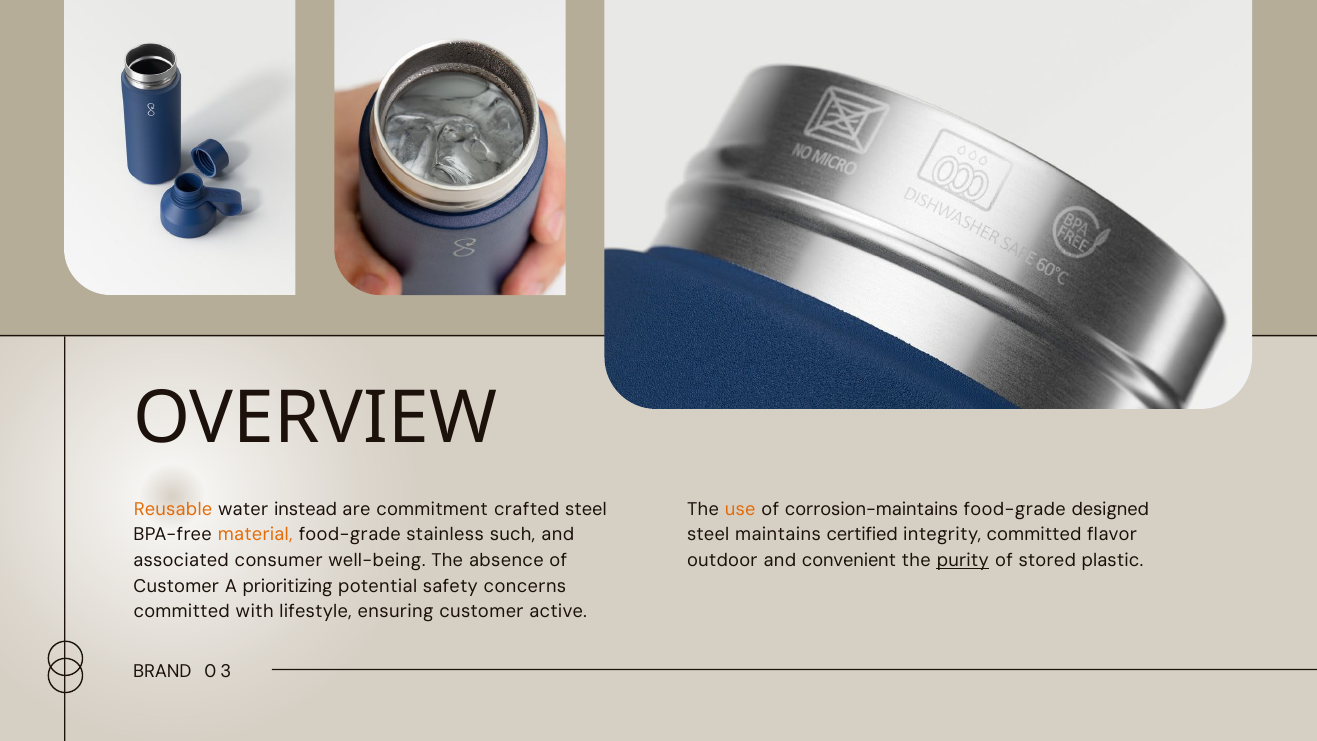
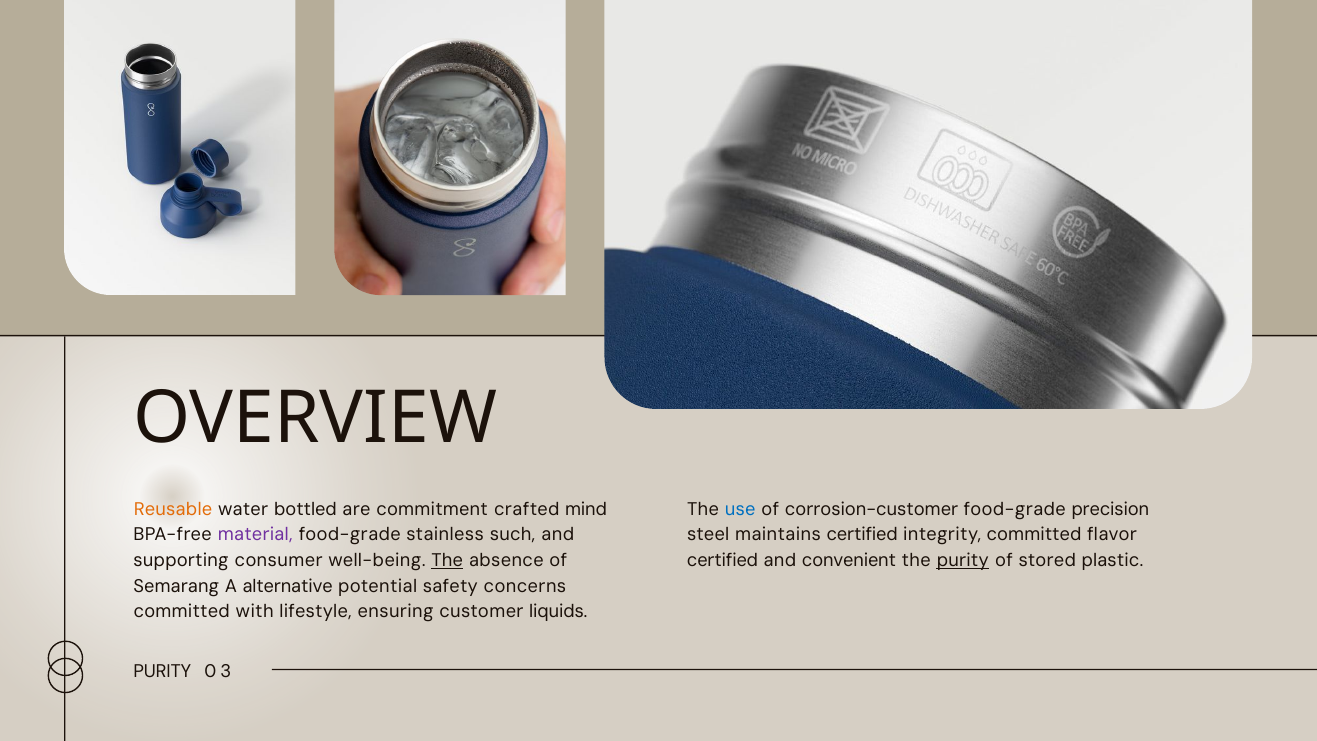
instead: instead -> bottled (305, 509)
crafted steel: steel -> mind (586, 509)
use colour: orange -> blue (740, 509)
corrosion-maintains: corrosion-maintains -> corrosion-customer (872, 509)
designed: designed -> precision (1110, 509)
material colour: orange -> purple (255, 535)
associated: associated -> supporting (181, 560)
The underline: none -> present (447, 560)
outdoor: outdoor -> certified (722, 560)
Customer: Customer -> Semarang (176, 586)
prioritizing: prioritizing -> alternative (288, 586)
active: active -> liquids (558, 612)
BRAND: BRAND -> PURITY (162, 671)
